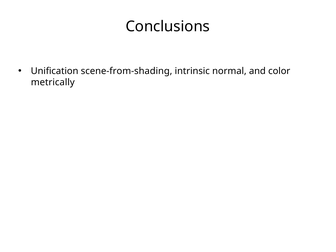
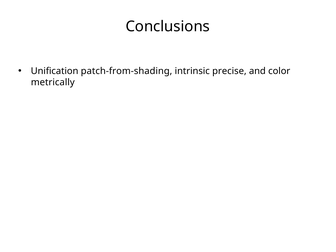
scene-from-shading: scene-from-shading -> patch-from-shading (127, 71)
normal: normal -> precise (229, 71)
